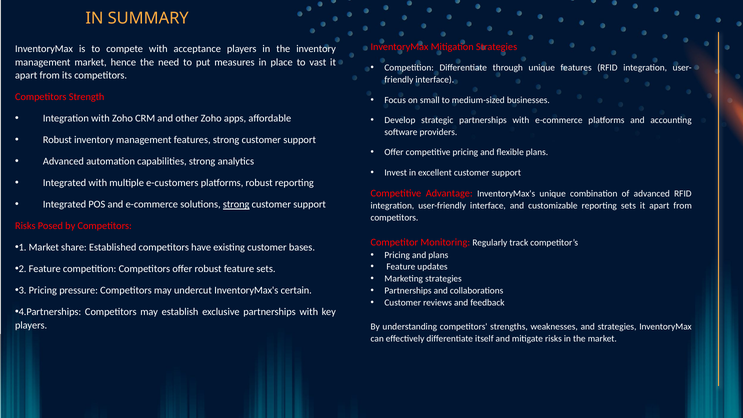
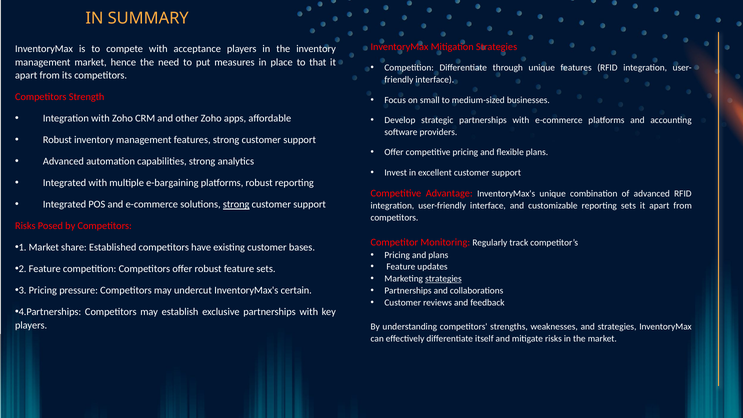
vast: vast -> that (318, 62)
e-customers: e-customers -> e-bargaining (172, 183)
strategies underline: none -> present (443, 279)
